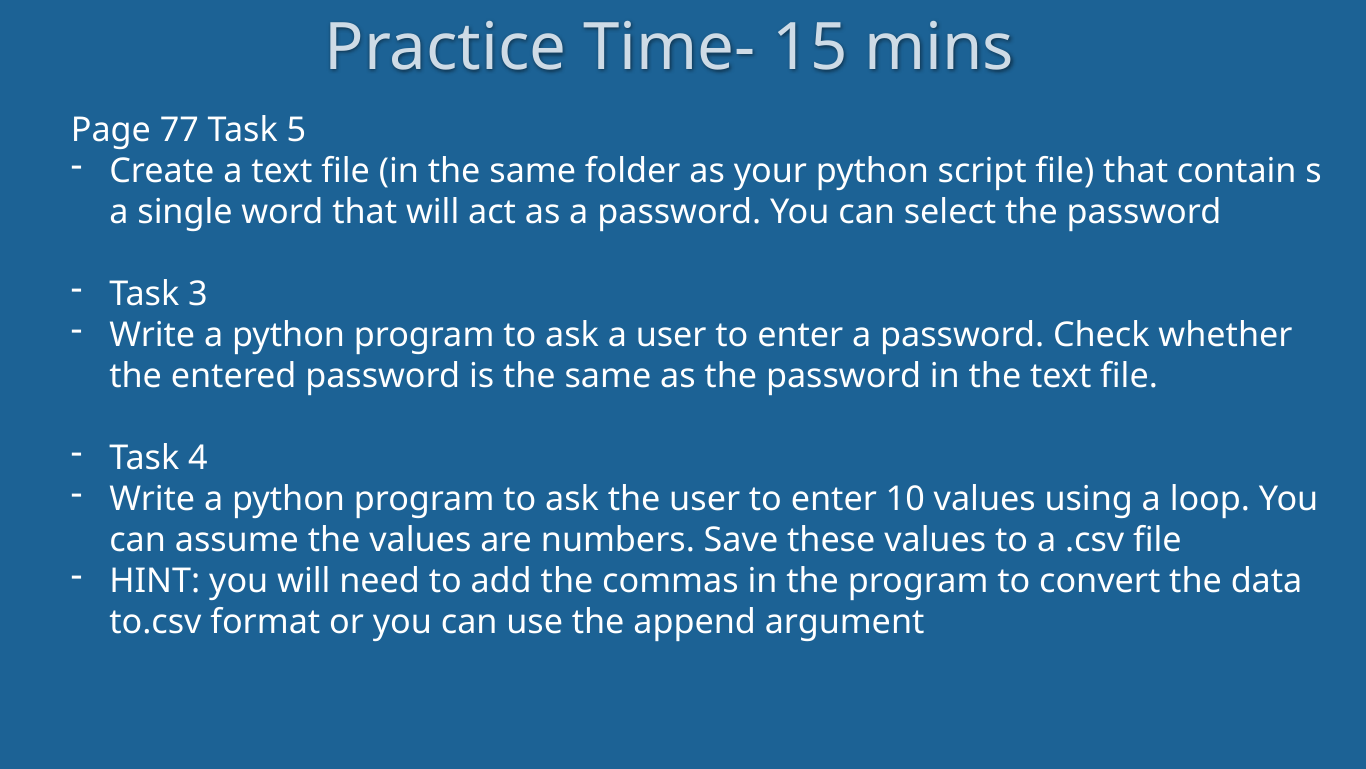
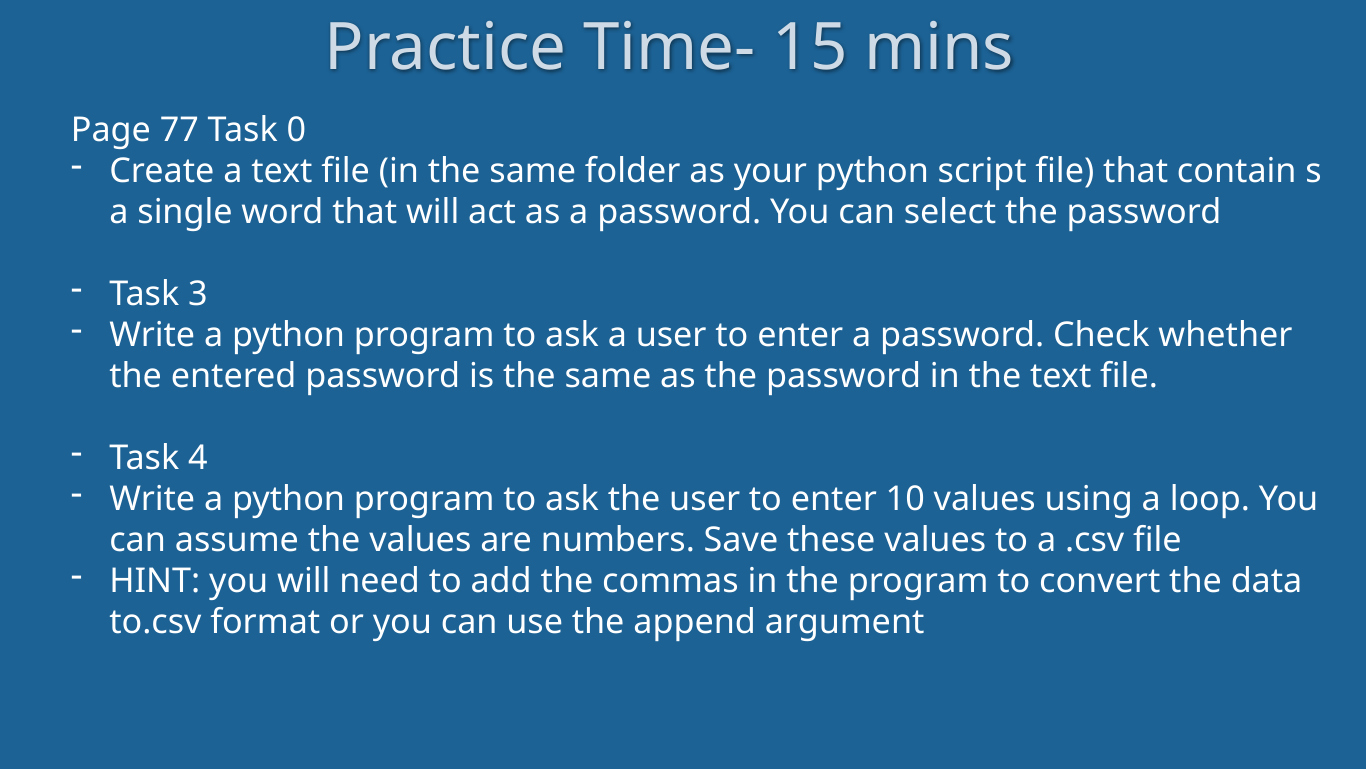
5: 5 -> 0 (296, 130)
